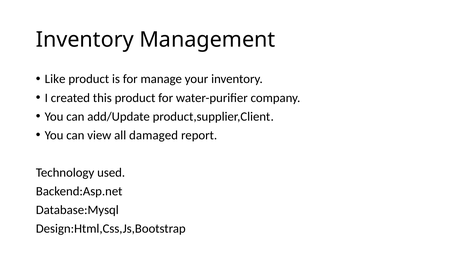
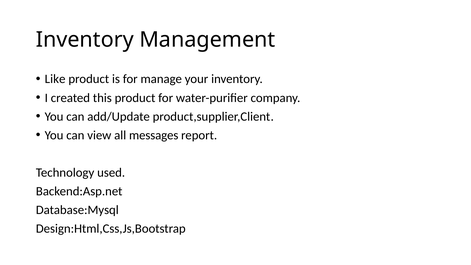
damaged: damaged -> messages (154, 135)
